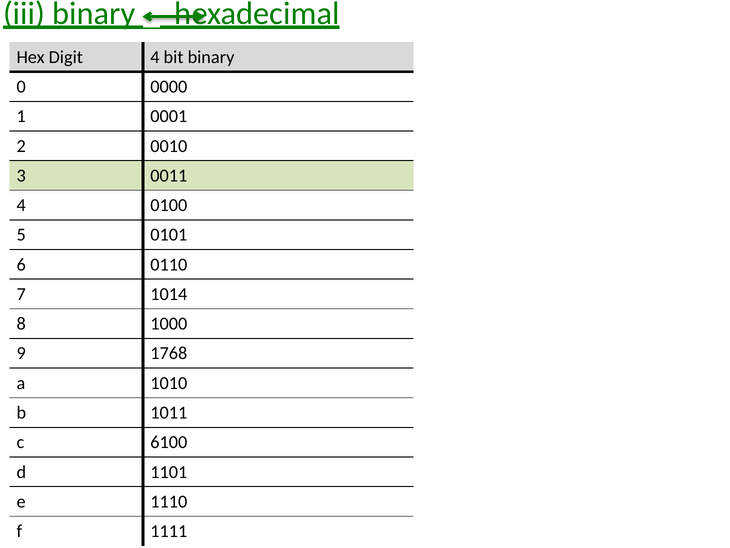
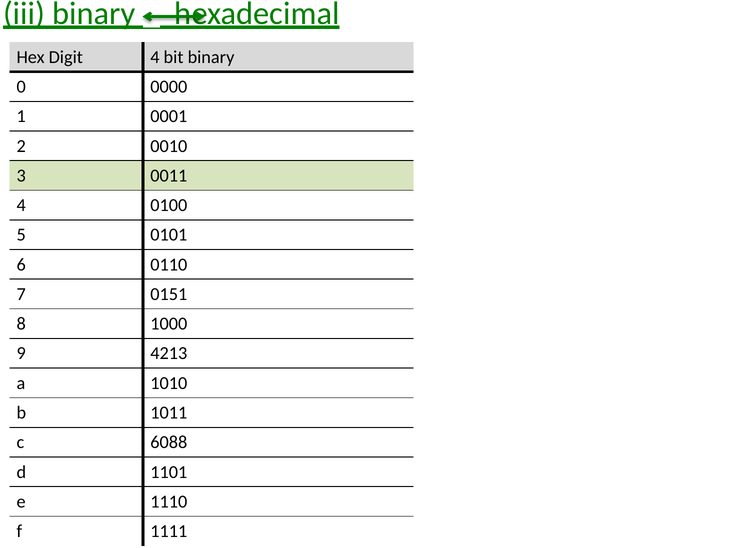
1014: 1014 -> 0151 (169, 294)
1768: 1768 -> 4213 (169, 353)
6100: 6100 -> 6088 (169, 442)
